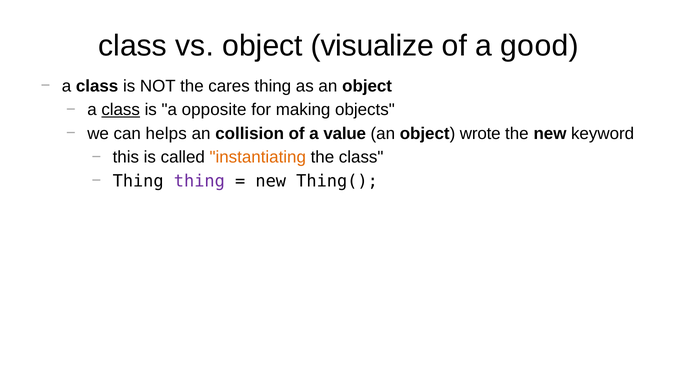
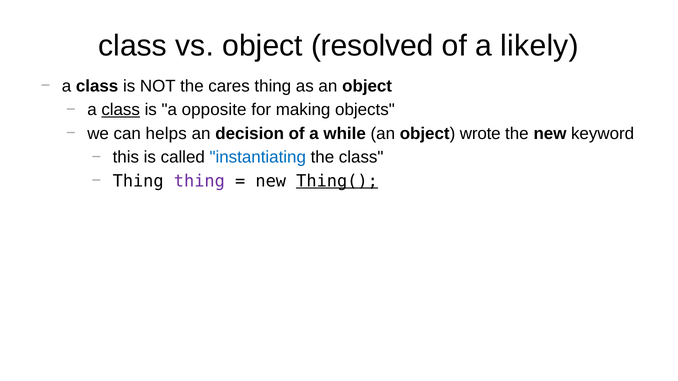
visualize: visualize -> resolved (372, 46)
good: good -> likely (540, 46)
collision: collision -> decision (250, 134)
value: value -> while (345, 134)
instantiating colour: orange -> blue (258, 157)
Thing( underline: none -> present (337, 181)
